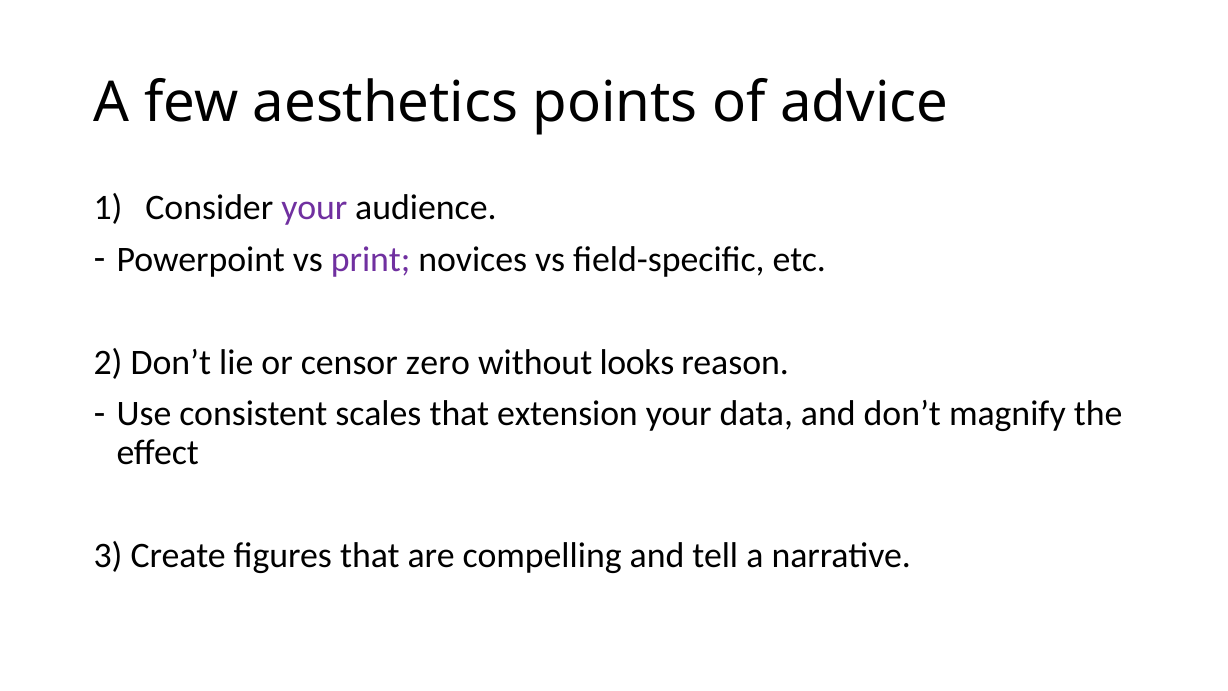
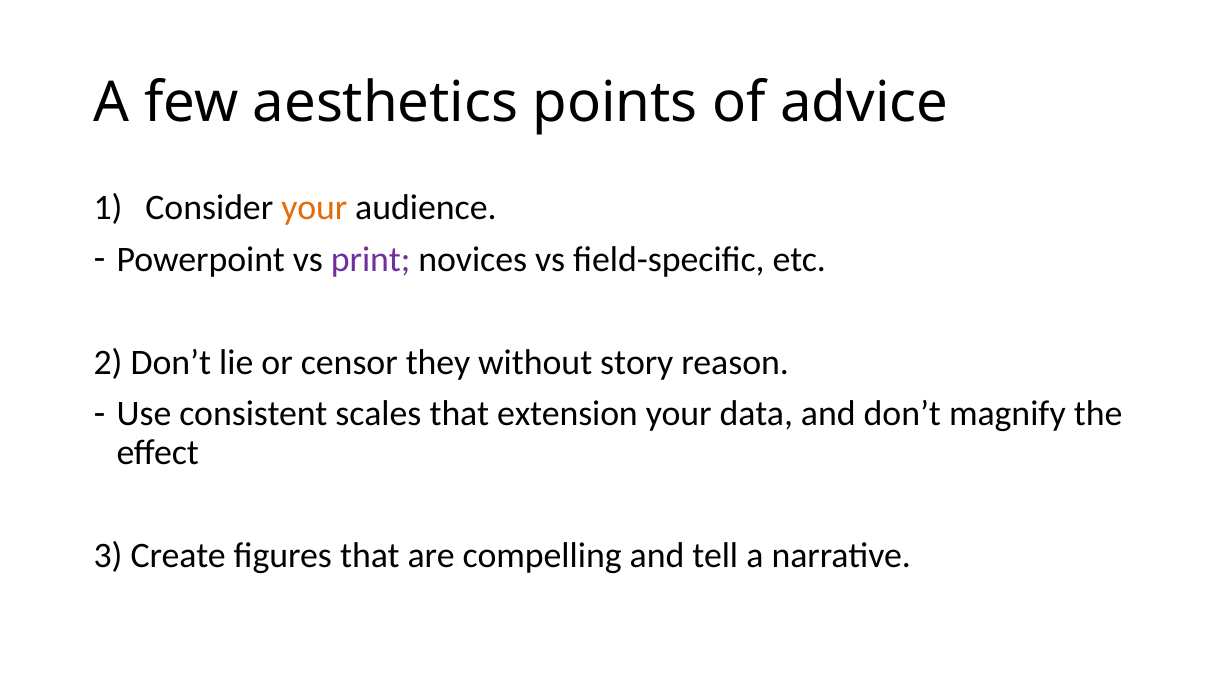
your colour: purple -> orange (314, 208)
zero: zero -> they (438, 362)
looks: looks -> story (637, 362)
